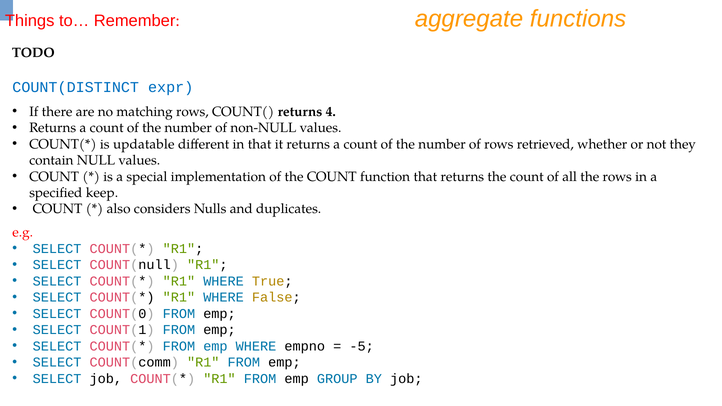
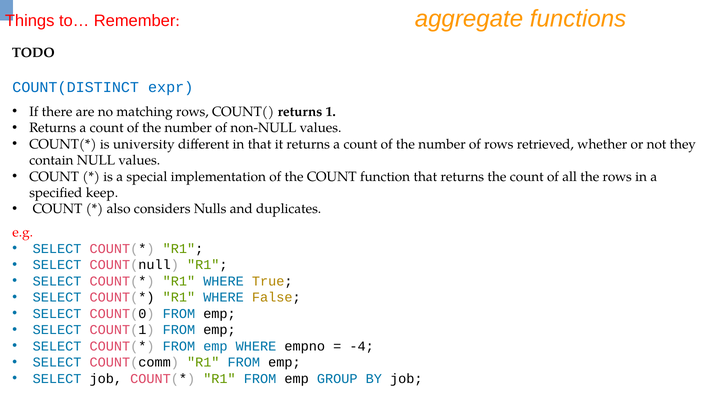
4: 4 -> 1 (331, 112)
updatable: updatable -> university (144, 144)
-5: -5 -> -4 (362, 346)
